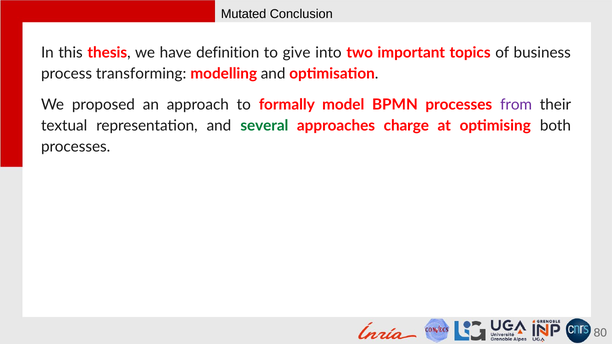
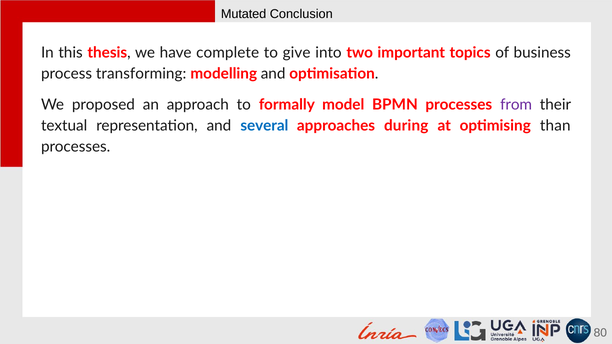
definition: definition -> complete (228, 53)
several colour: green -> blue (264, 126)
charge: charge -> during (406, 126)
both: both -> than (555, 126)
